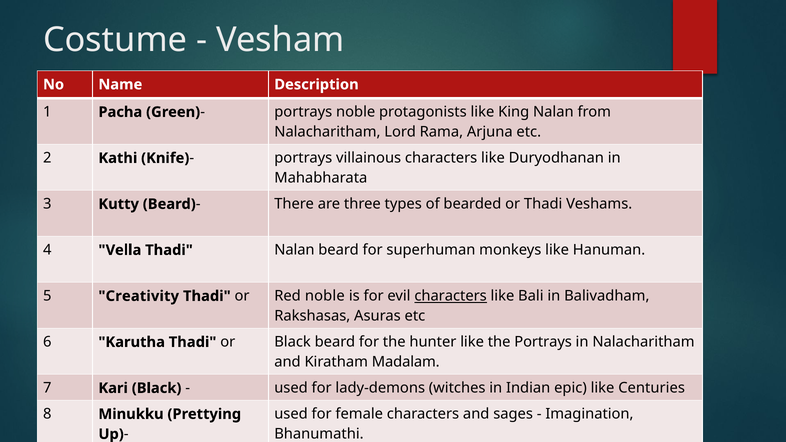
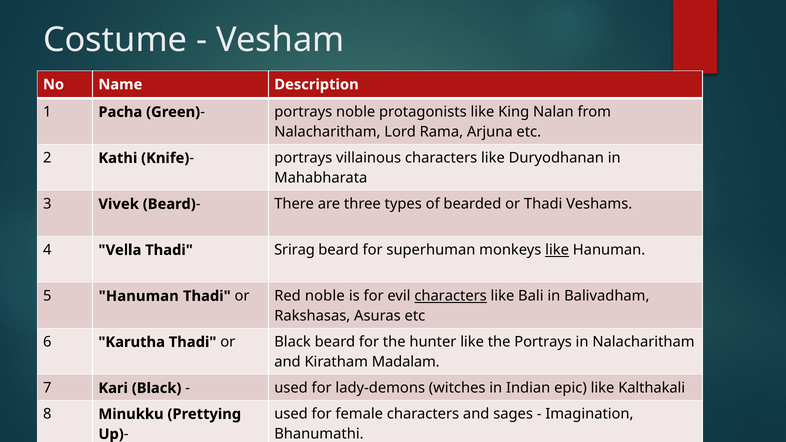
Kutty: Kutty -> Vivek (119, 204)
Thadi Nalan: Nalan -> Srirag (294, 250)
like underline: none -> present (557, 250)
5 Creativity: Creativity -> Hanuman (139, 296)
Centuries: Centuries -> Kalthakali (652, 388)
